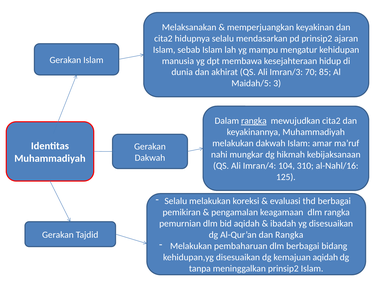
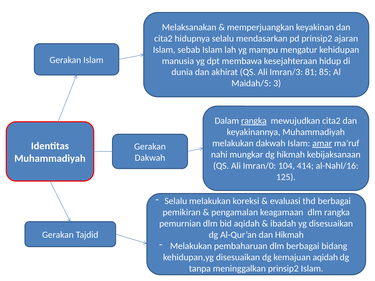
70: 70 -> 81 (311, 72)
amar underline: none -> present (322, 143)
Imran/4: Imran/4 -> Imran/0 (260, 166)
310: 310 -> 414 (305, 166)
dan Rangka: Rangka -> Hikmah (289, 235)
